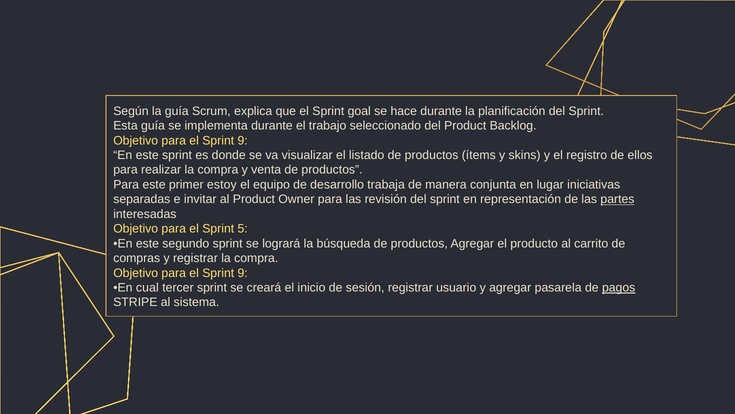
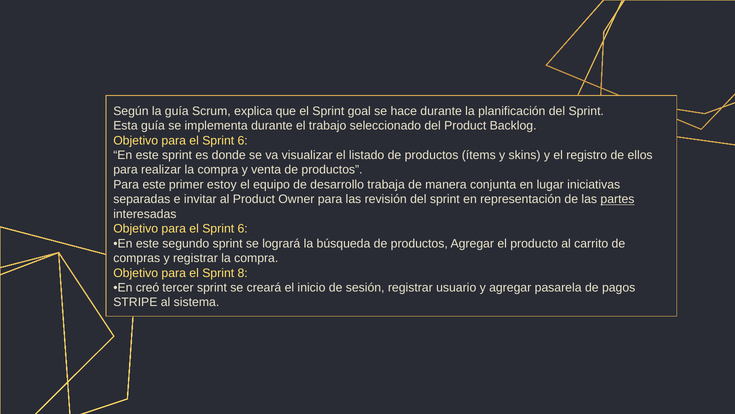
9: 9 -> 6 (243, 140)
5: 5 -> 6 (243, 228)
9: 9 -> 8 (243, 273)
cual: cual -> creó (148, 287)
pagos underline: present -> none (619, 287)
